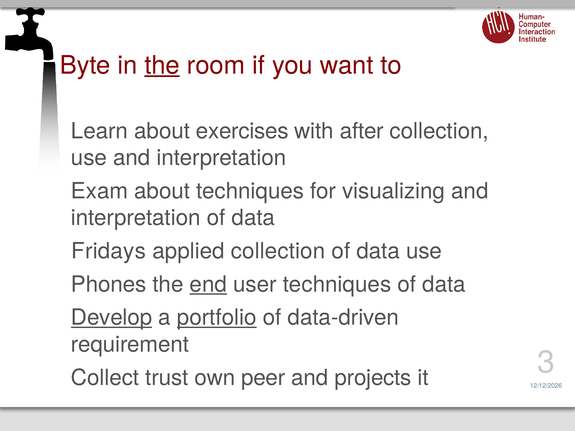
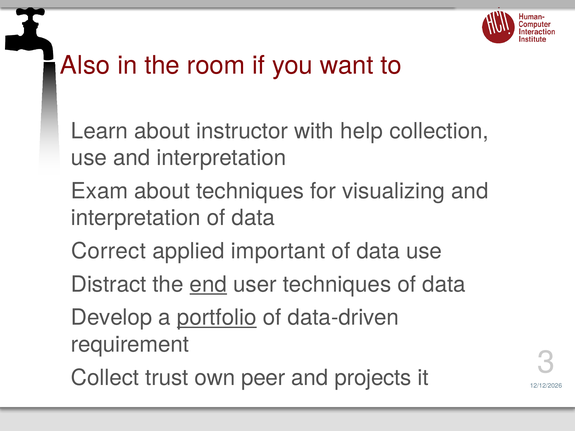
Byte: Byte -> Also (85, 65)
the underline: present -> none (162, 65)
exercises: exercises -> instructor (242, 131)
after: after -> help (362, 131)
Fridays: Fridays -> Correct (109, 251)
applied collection: collection -> important (278, 251)
Phones: Phones -> Distract (109, 285)
Develop underline: present -> none (112, 318)
